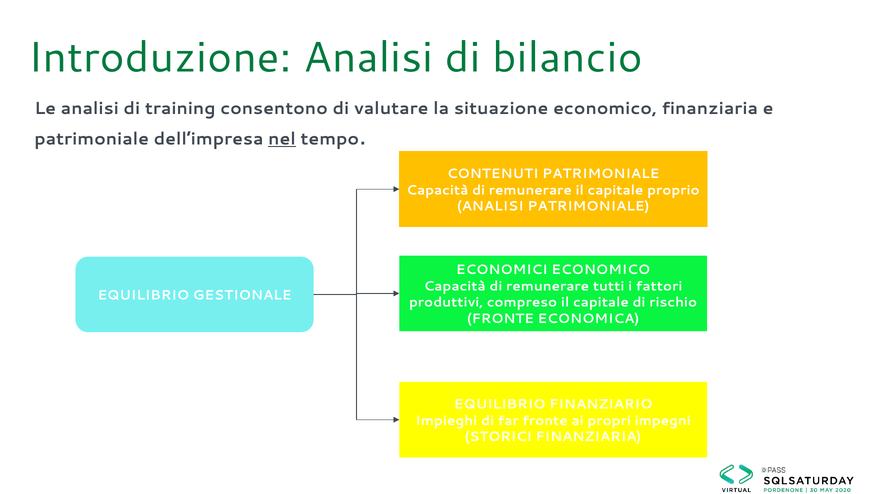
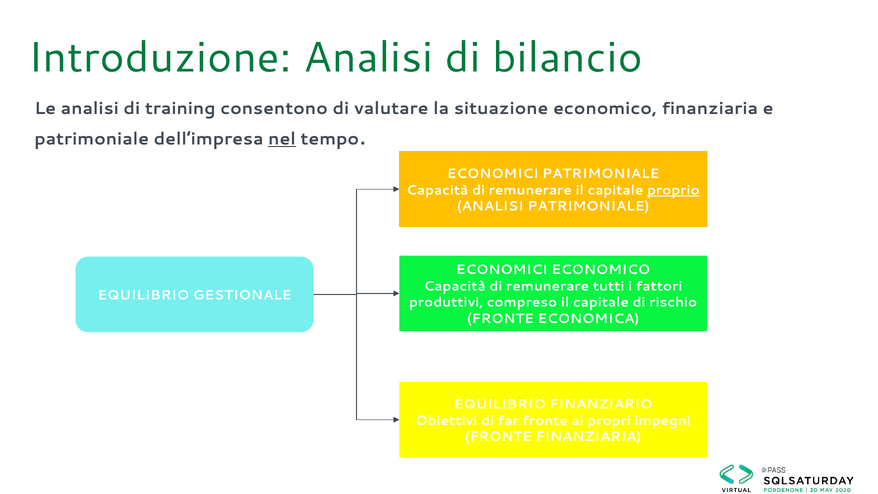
CONTENUTI: CONTENUTI -> ECONOMICI (493, 174)
proprio underline: none -> present (673, 190)
Impieghi: Impieghi -> Obiettivi (446, 420)
STORICI: STORICI -> FRONTE (498, 437)
